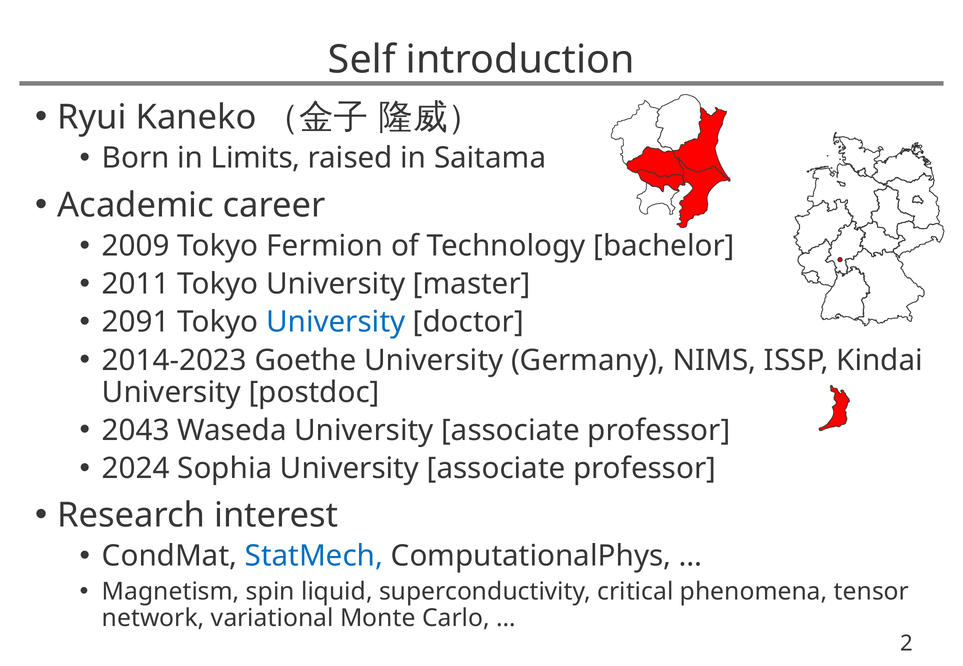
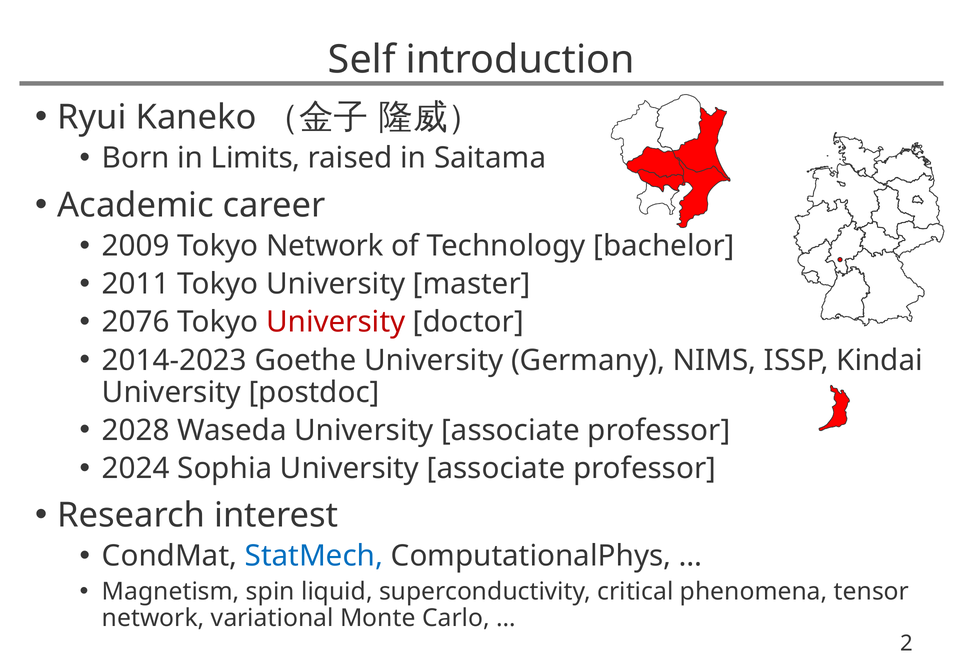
Tokyo Fermion: Fermion -> Network (325, 246)
2091: 2091 -> 2076 (136, 323)
University colour: blue -> red (336, 323)
2043: 2043 -> 2028 (136, 431)
